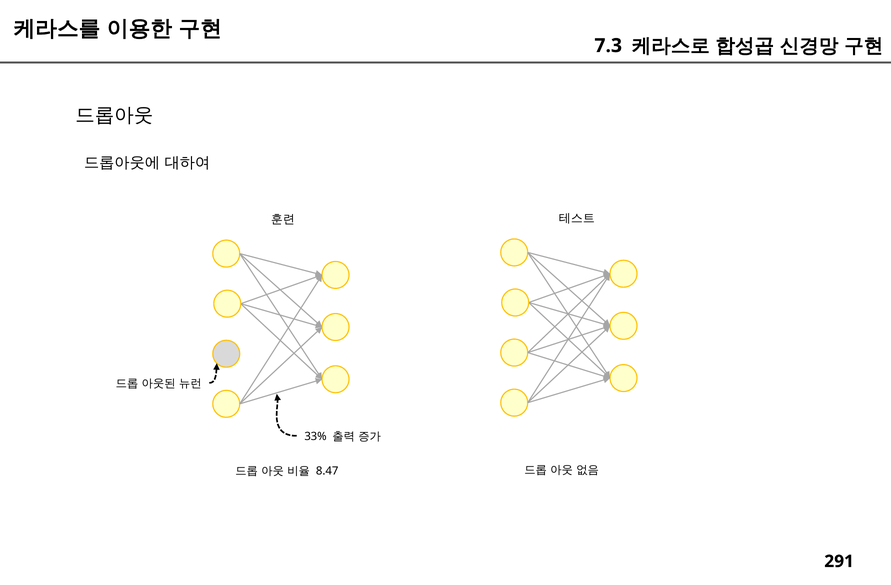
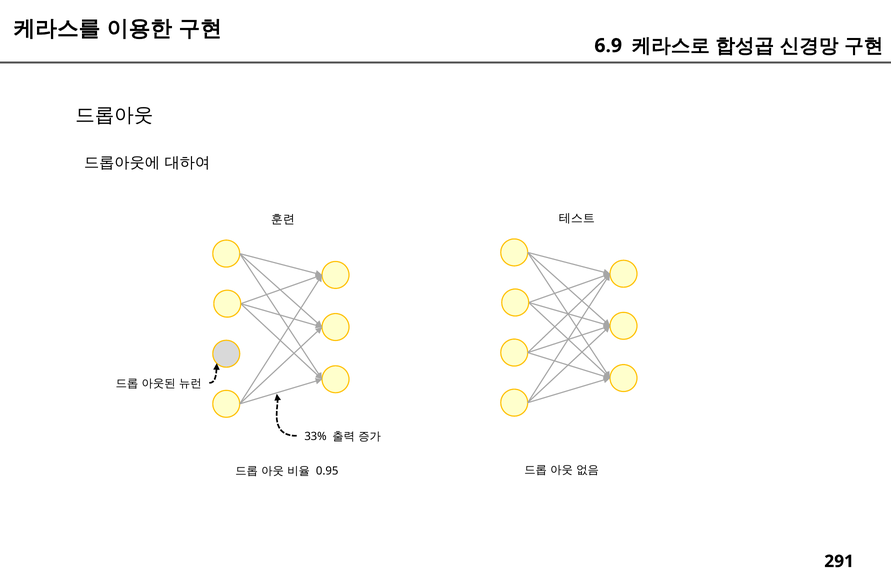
7.3: 7.3 -> 6.9 (608, 46)
8.47: 8.47 -> 0.95 (327, 471)
